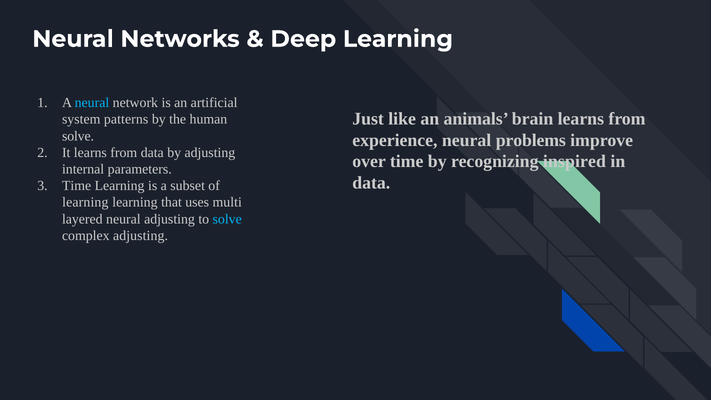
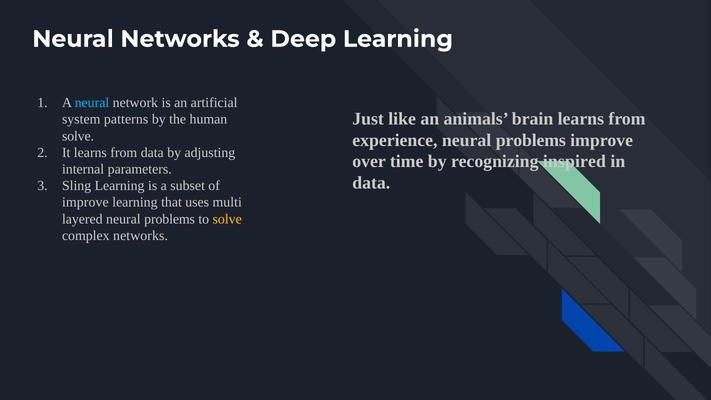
Time: Time -> Sling (77, 186)
learning: learning -> improve (85, 202)
layered neural adjusting: adjusting -> problems (170, 219)
solve colour: light blue -> yellow (227, 219)
complex adjusting: adjusting -> networks (141, 236)
